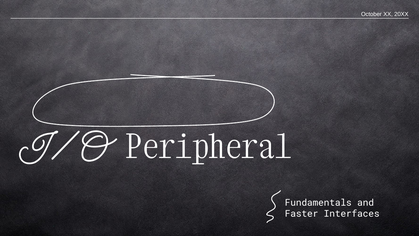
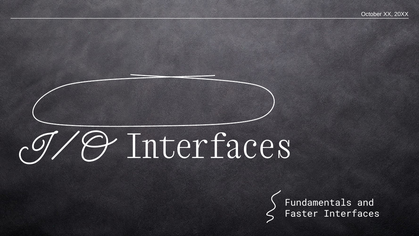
I/O Peripheral: Peripheral -> Interfaces (209, 147)
